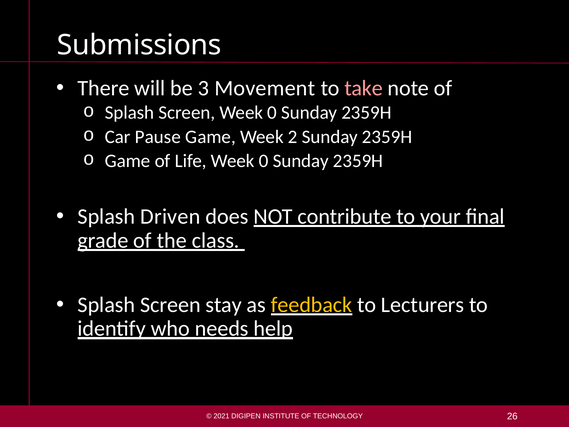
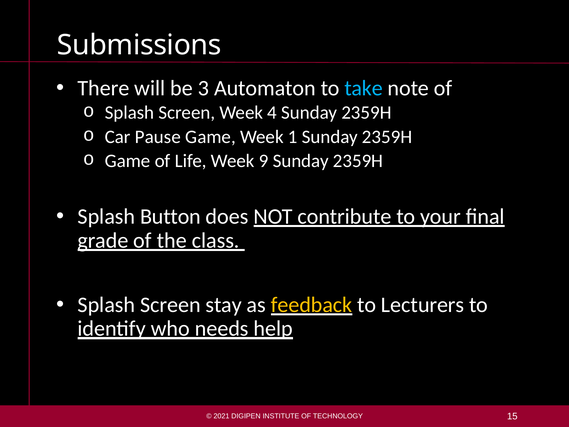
Movement: Movement -> Automaton (265, 88)
take colour: pink -> light blue (364, 88)
Screen Week 0: 0 -> 4 (272, 113)
2: 2 -> 1 (293, 137)
Life Week 0: 0 -> 9 (264, 161)
Driven: Driven -> Button (171, 216)
26: 26 -> 15 (512, 416)
